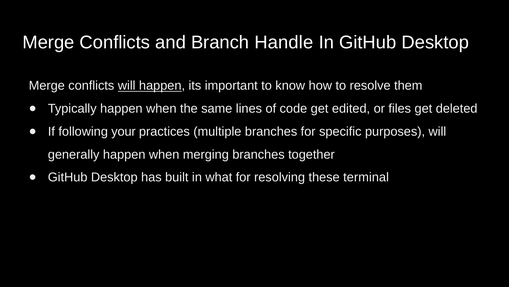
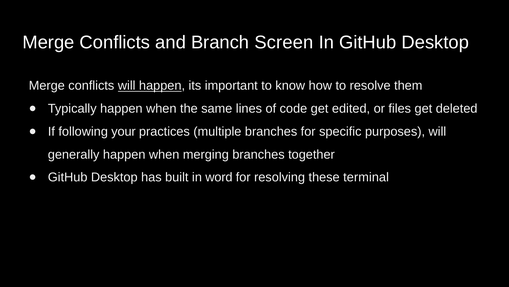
Handle: Handle -> Screen (284, 42)
what: what -> word (219, 177)
